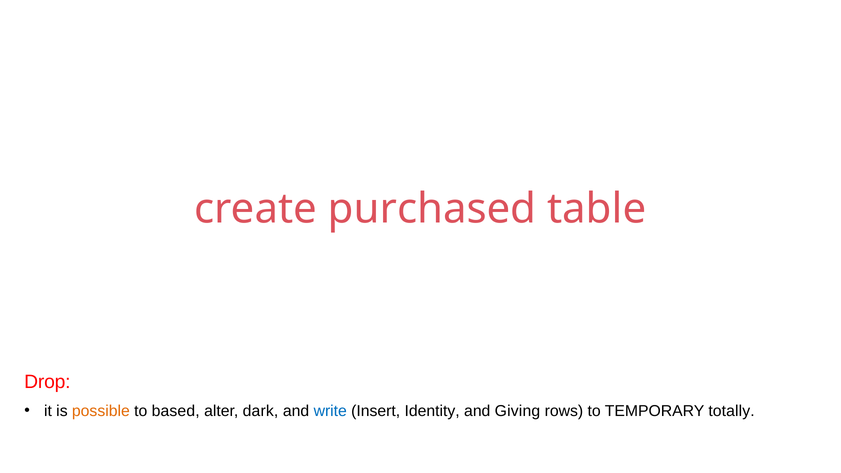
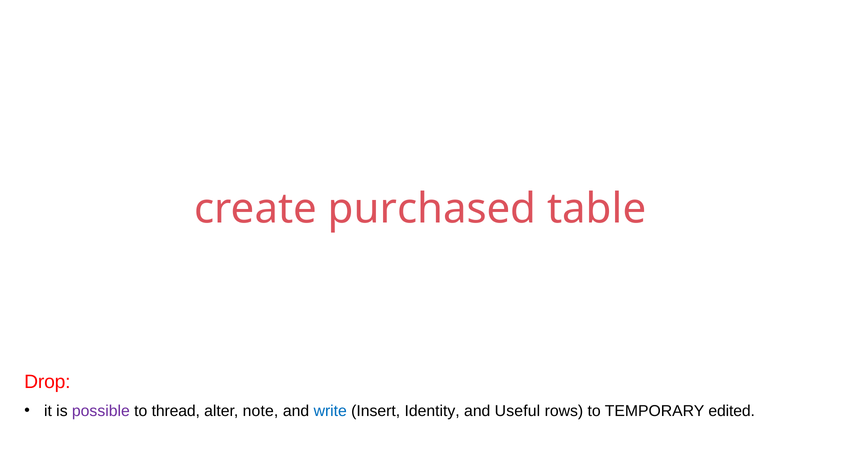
possible colour: orange -> purple (101, 411)
based: based -> thread (176, 411)
dark: dark -> note (261, 411)
Giving: Giving -> Useful (517, 411)
totally: totally -> edited (732, 411)
